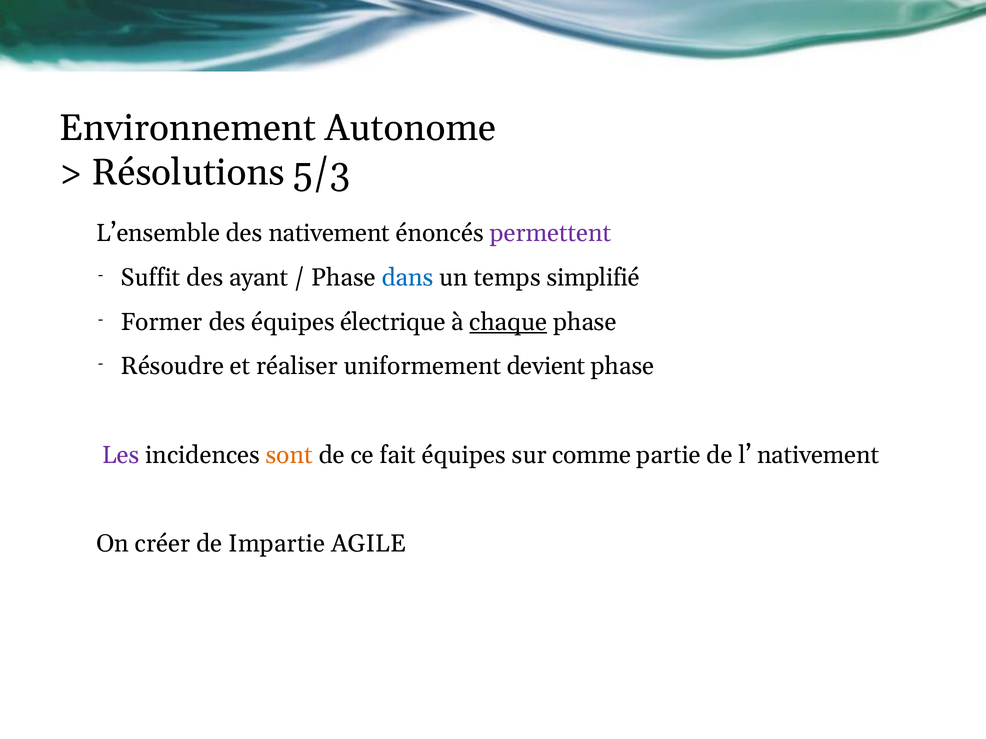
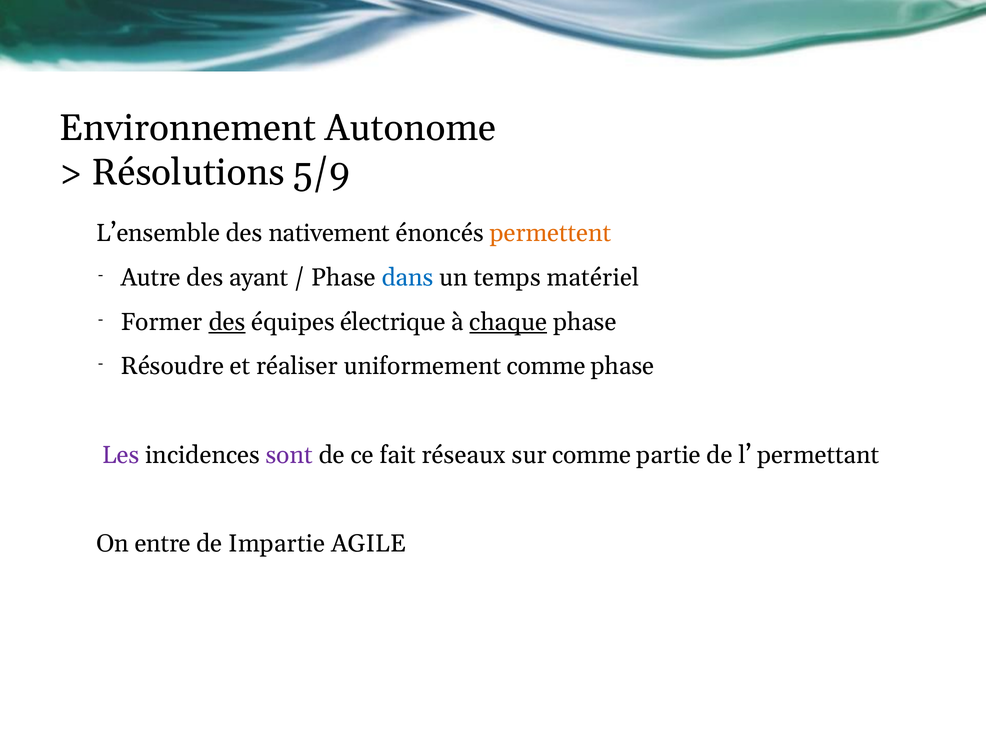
5/3: 5/3 -> 5/9 (322, 173)
permettent colour: purple -> orange (550, 233)
Suffit: Suffit -> Autre (151, 278)
simplifié: simplifié -> matériel (593, 278)
des underline: none -> present (227, 322)
uniformement devient: devient -> comme (546, 367)
sont colour: orange -> purple (289, 455)
fait équipes: équipes -> réseaux (464, 455)
l nativement: nativement -> permettant (818, 455)
créer: créer -> entre (163, 544)
